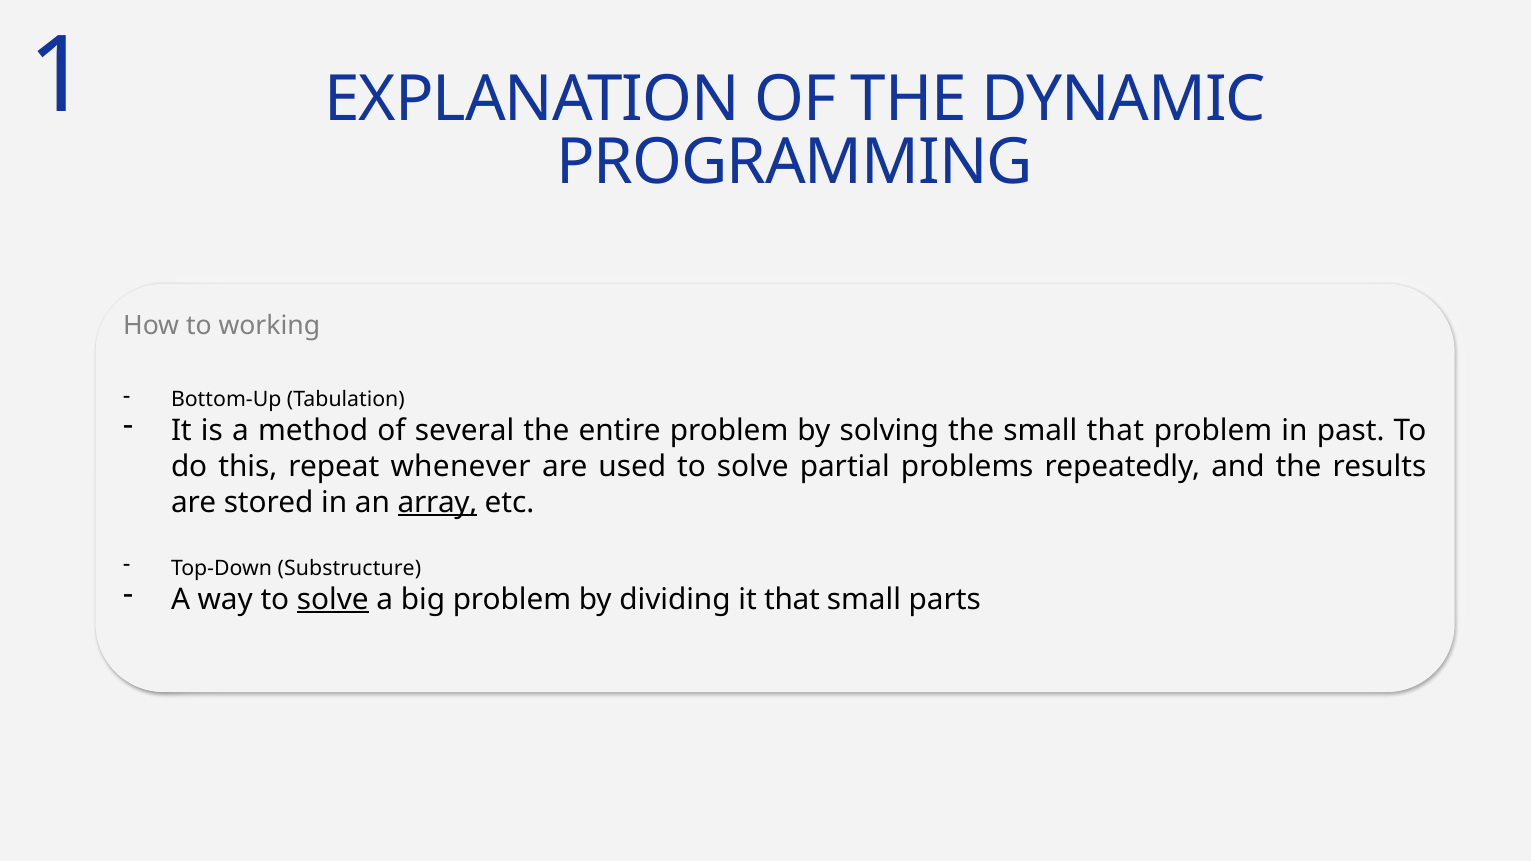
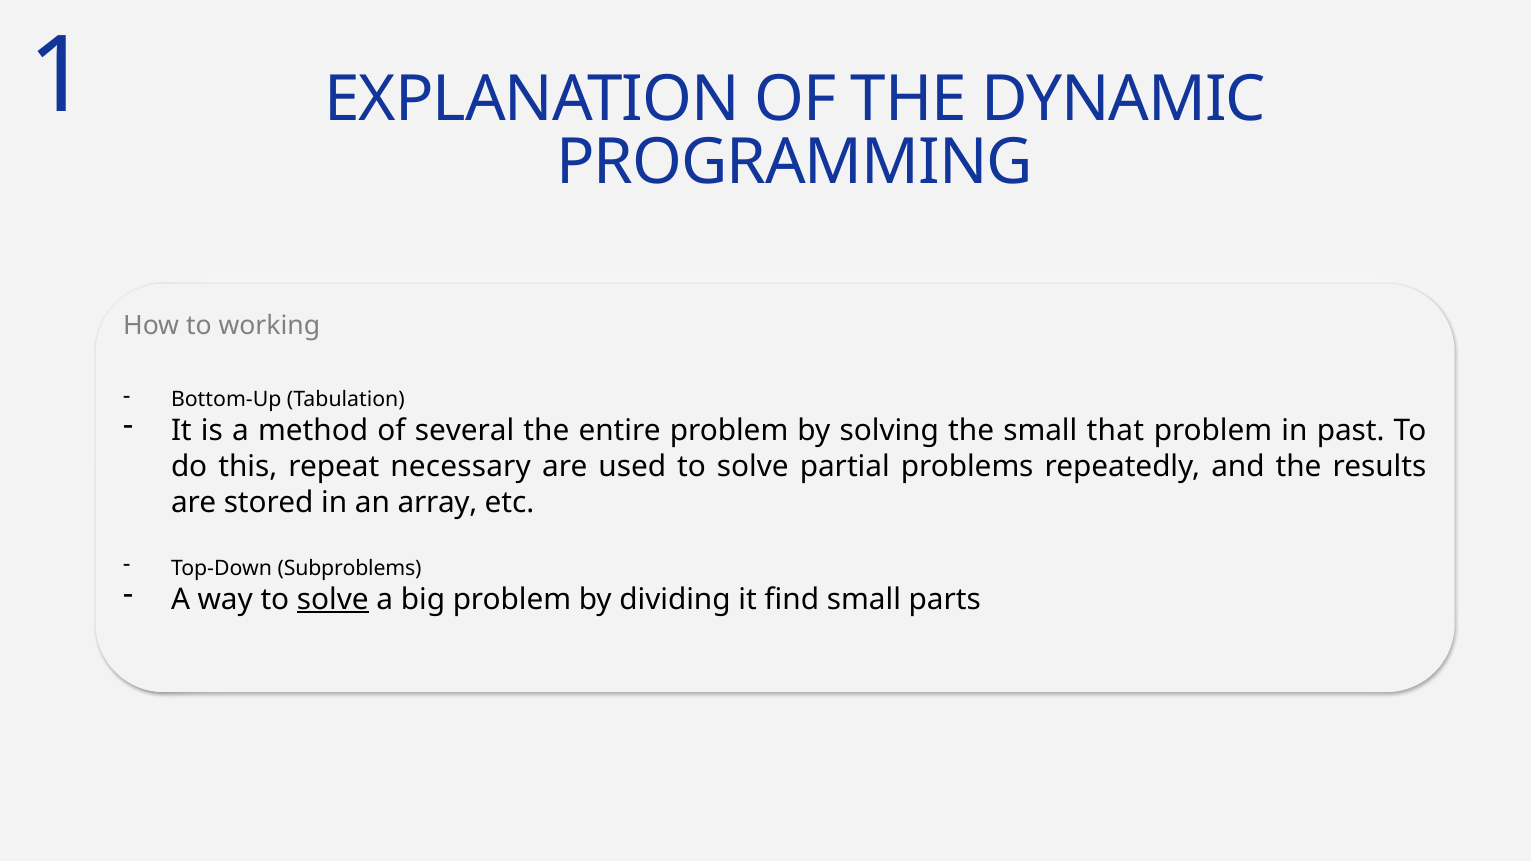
whenever: whenever -> necessary (461, 467)
array underline: present -> none (437, 502)
Substructure: Substructure -> Subproblems (350, 568)
it that: that -> find (792, 599)
